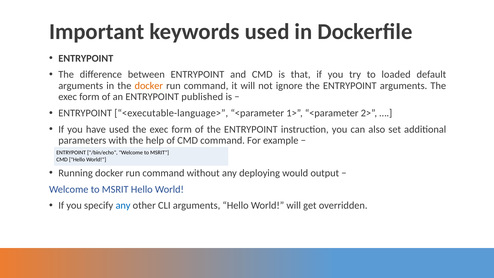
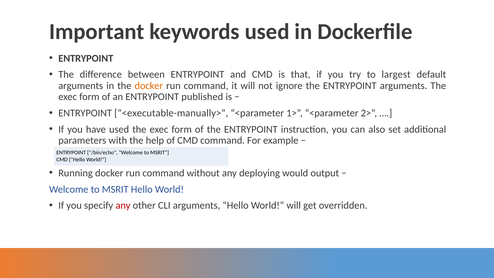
loaded: loaded -> largest (396, 75)
<executable-language>: <executable-language> -> <executable-manually> (171, 113)
any colour: blue -> red (123, 205)
